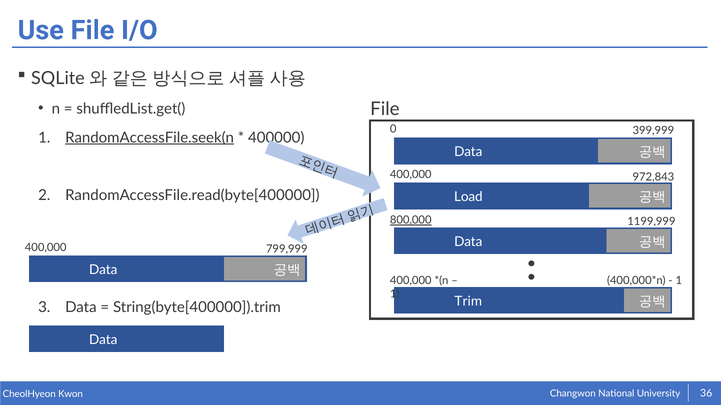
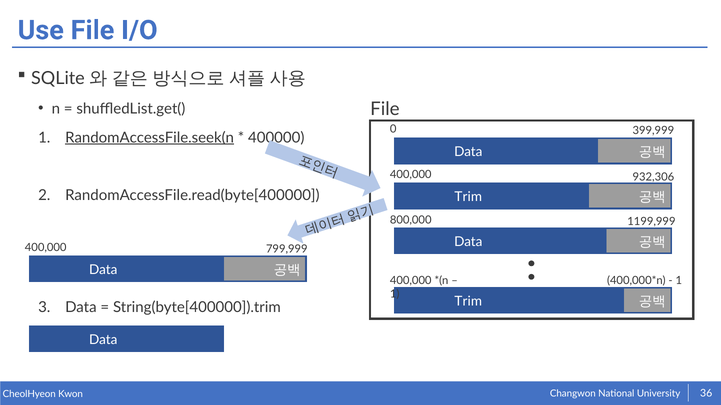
972,843: 972,843 -> 932,306 (653, 177)
Load: Load -> Trim (468, 197)
800,000 underline: present -> none (411, 221)
